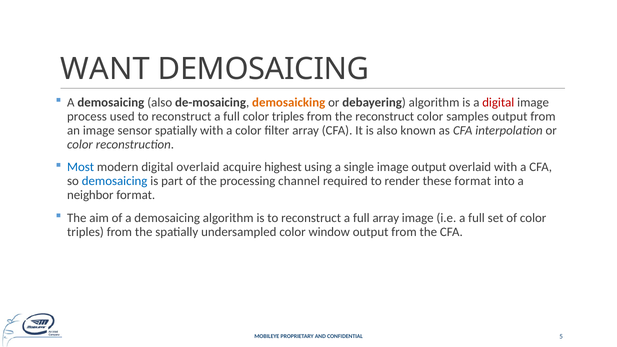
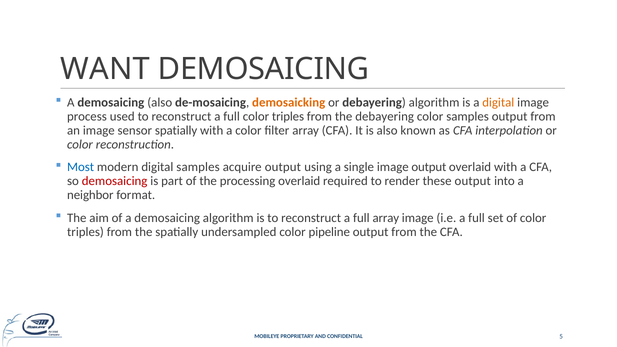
digital colour: red -> orange (498, 103)
the reconstruct: reconstruct -> debayering (385, 117)
digital overlaid: overlaid -> samples (198, 167)
acquire highest: highest -> output (283, 167)
demosaicing colour: blue -> red (115, 181)
processing channel: channel -> overlaid (299, 181)
these format: format -> output (473, 181)
window: window -> pipeline (329, 232)
